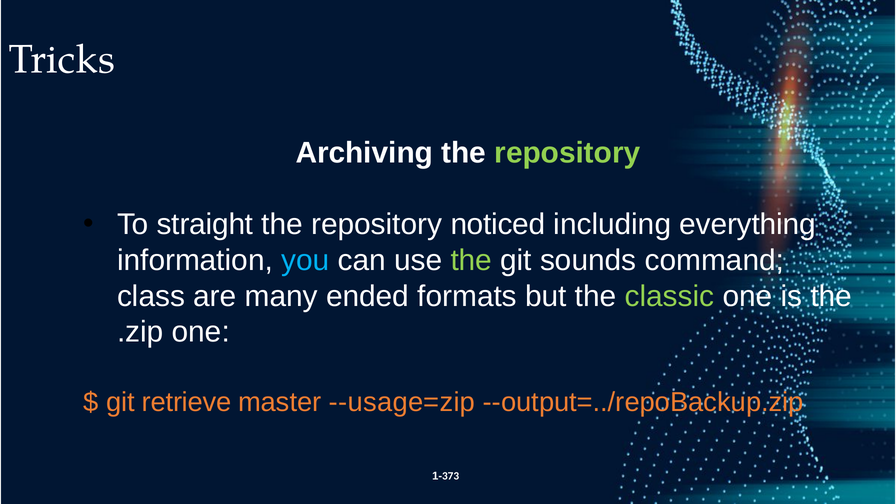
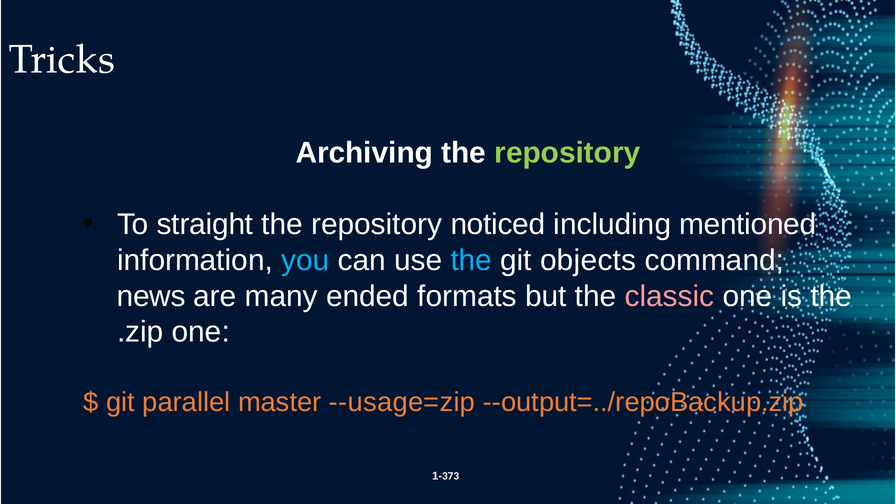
everything: everything -> mentioned (748, 225)
the colour: light green -> light blue (471, 260)
sounds: sounds -> objects (588, 260)
class: class -> news (151, 296)
classic colour: light green -> pink (669, 296)
retrieve: retrieve -> parallel (186, 402)
